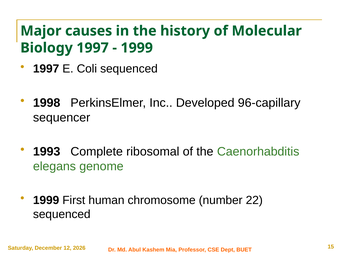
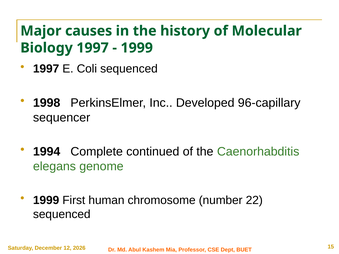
1993: 1993 -> 1994 (47, 152)
ribosomal: ribosomal -> continued (153, 152)
